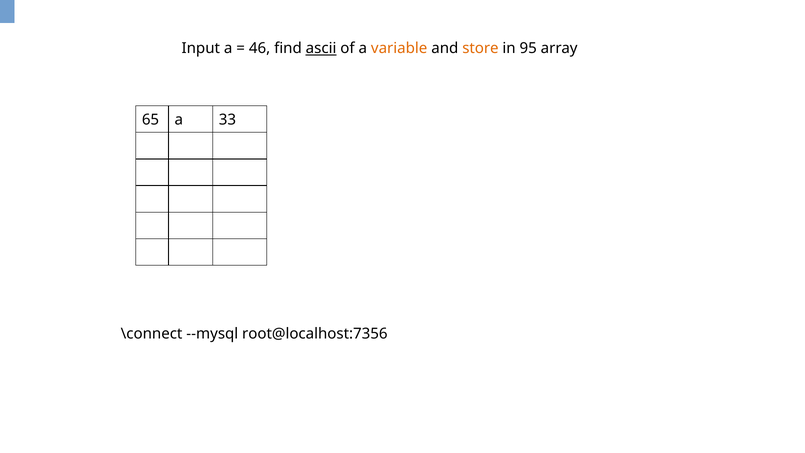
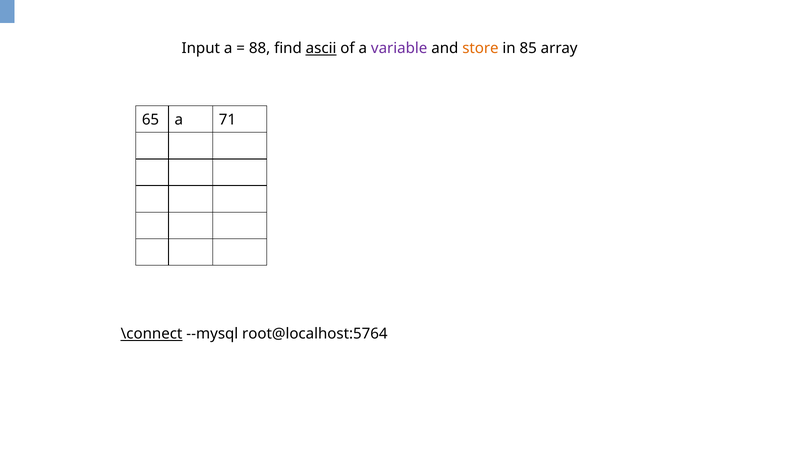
46: 46 -> 88 (260, 48)
variable colour: orange -> purple (399, 48)
95: 95 -> 85 (528, 48)
33: 33 -> 71 (227, 120)
\connect underline: none -> present (152, 334)
root@localhost:7356: root@localhost:7356 -> root@localhost:5764 (315, 334)
